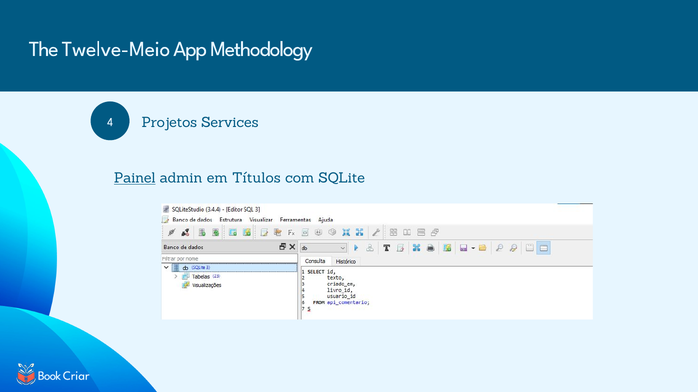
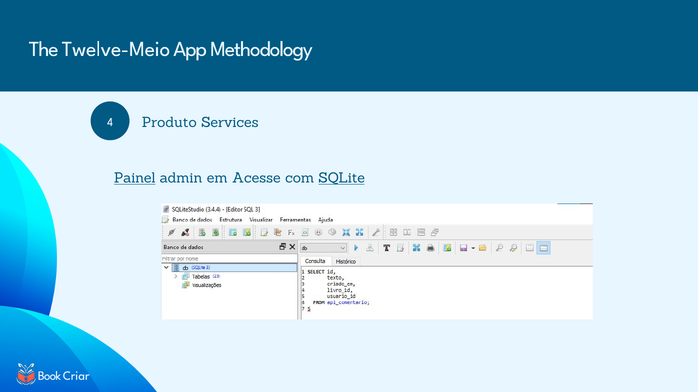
Projetos: Projetos -> Produto (169, 123)
Títulos: Títulos -> Acesse (256, 178)
SQLite underline: none -> present (342, 178)
